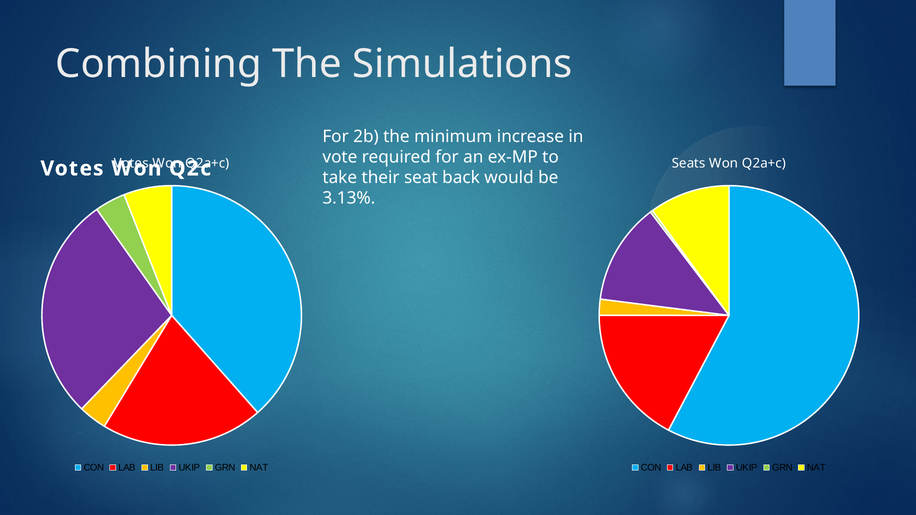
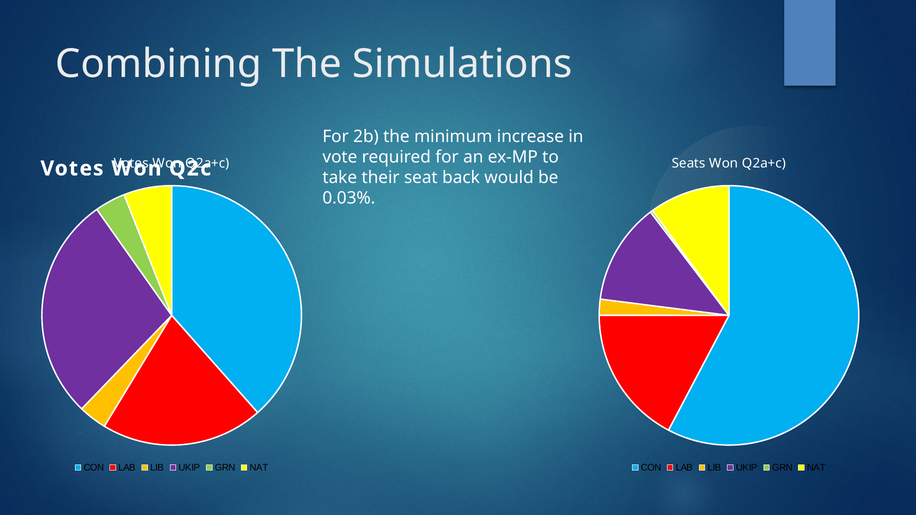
3.13%: 3.13% -> 0.03% (349, 198)
